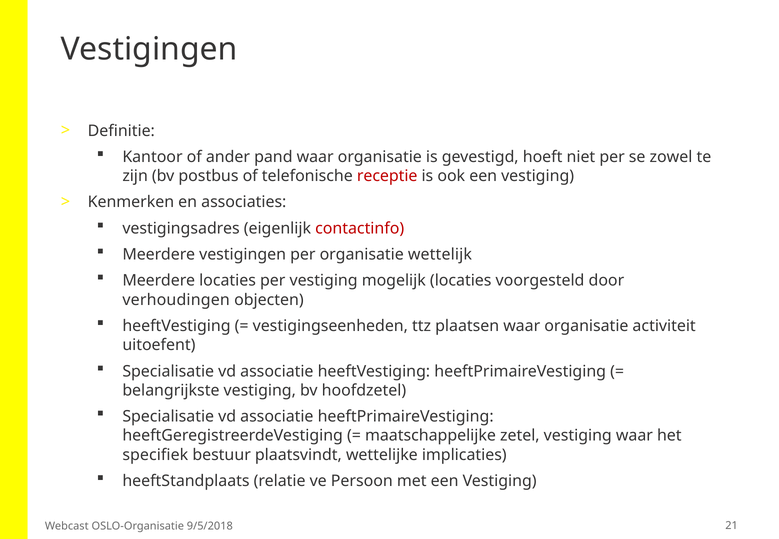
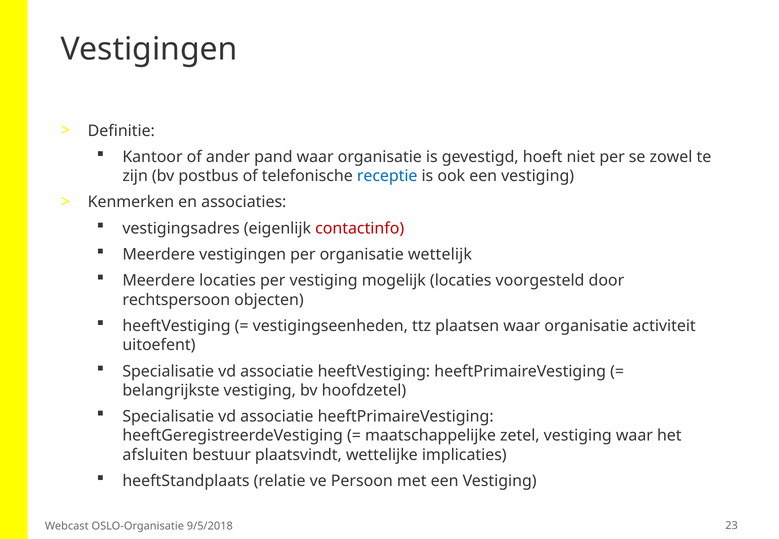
receptie colour: red -> blue (387, 176)
verhoudingen: verhoudingen -> rechtspersoon (176, 300)
specifiek: specifiek -> afsluiten (155, 455)
21: 21 -> 23 (732, 526)
